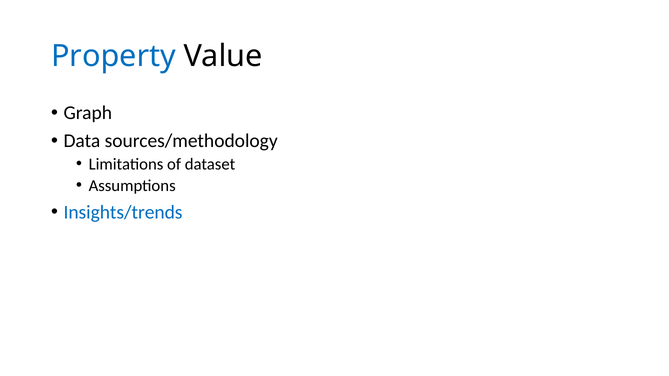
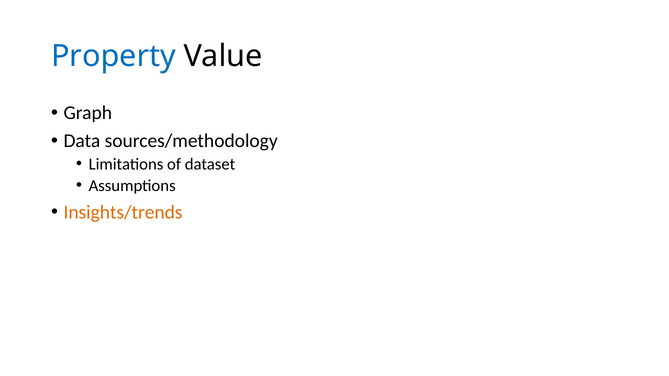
Insights/trends colour: blue -> orange (123, 212)
